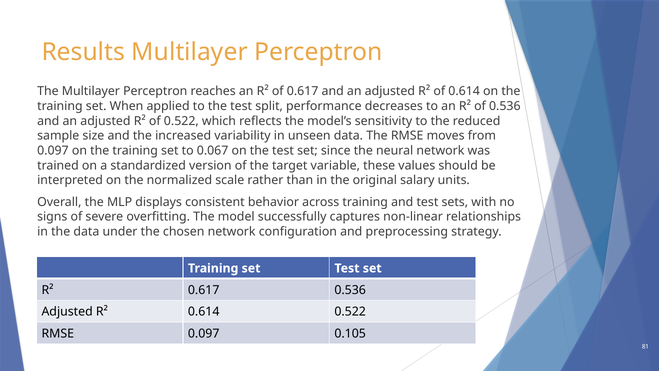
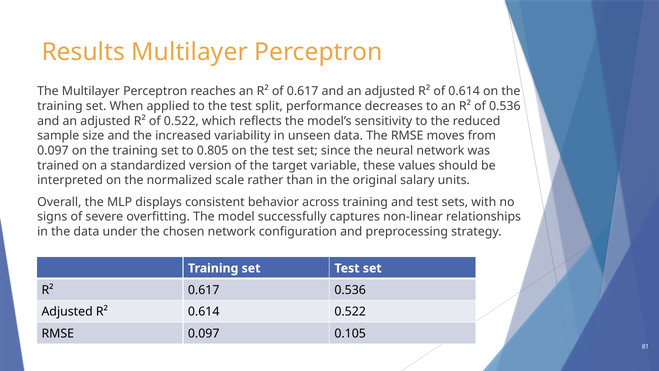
0.067: 0.067 -> 0.805 (213, 151)
